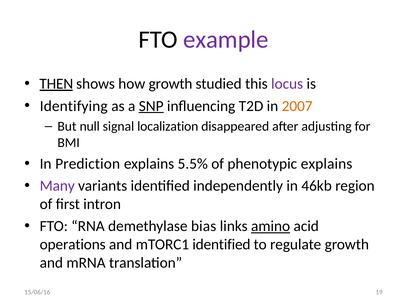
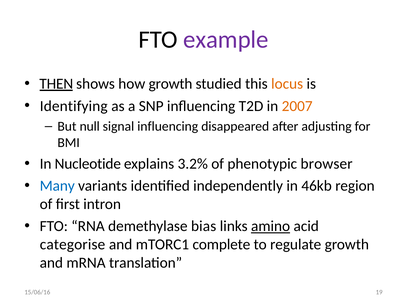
locus colour: purple -> orange (287, 83)
SNP underline: present -> none (151, 106)
signal localization: localization -> influencing (168, 126)
Prediction: Prediction -> Nucleotide (88, 163)
5.5%: 5.5% -> 3.2% (193, 163)
phenotypic explains: explains -> browser (327, 163)
Many colour: purple -> blue (57, 185)
operations: operations -> categorise (73, 244)
mTORC1 identified: identified -> complete (221, 244)
